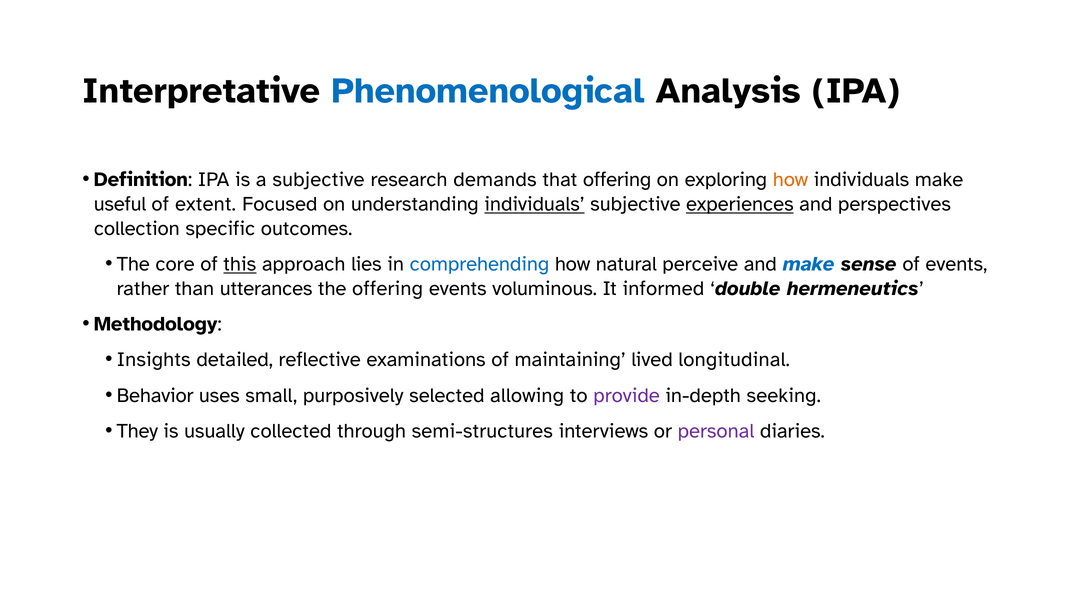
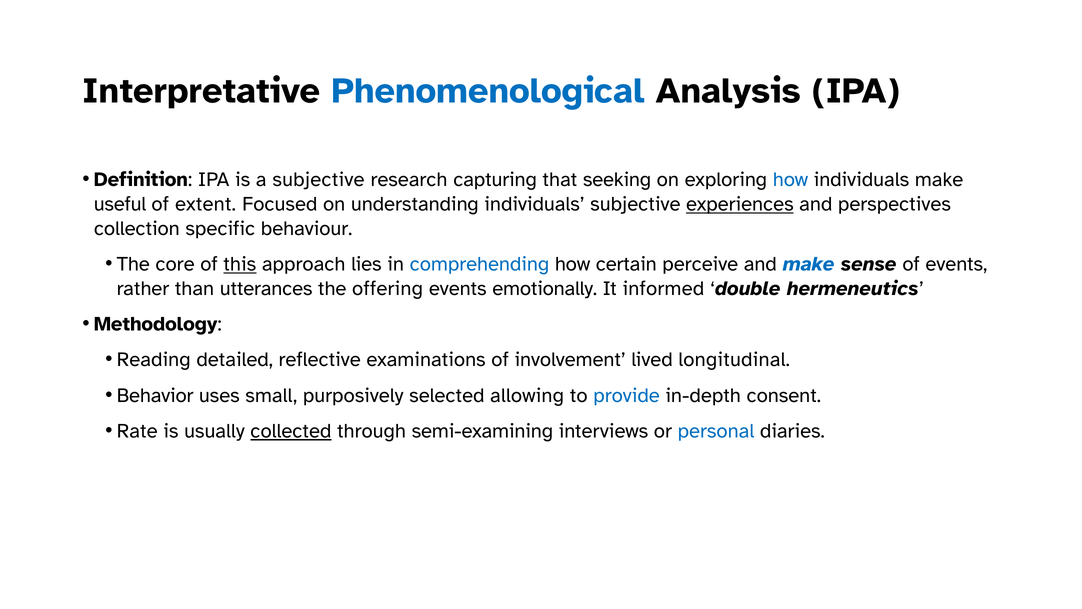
demands: demands -> capturing (495, 180)
that offering: offering -> seeking (617, 180)
how colour: orange -> blue (790, 180)
individuals underline: present -> none (534, 204)
outcomes: outcomes -> behaviour (307, 228)
natural: natural -> certain (626, 264)
voluminous: voluminous -> emotionally (545, 288)
Insights: Insights -> Reading (154, 360)
maintaining: maintaining -> involvement (570, 360)
provide colour: purple -> blue (627, 395)
seeking: seeking -> consent (784, 395)
They: They -> Rate (137, 431)
collected underline: none -> present (291, 431)
semi-structures: semi-structures -> semi-examining (482, 431)
personal colour: purple -> blue (716, 431)
